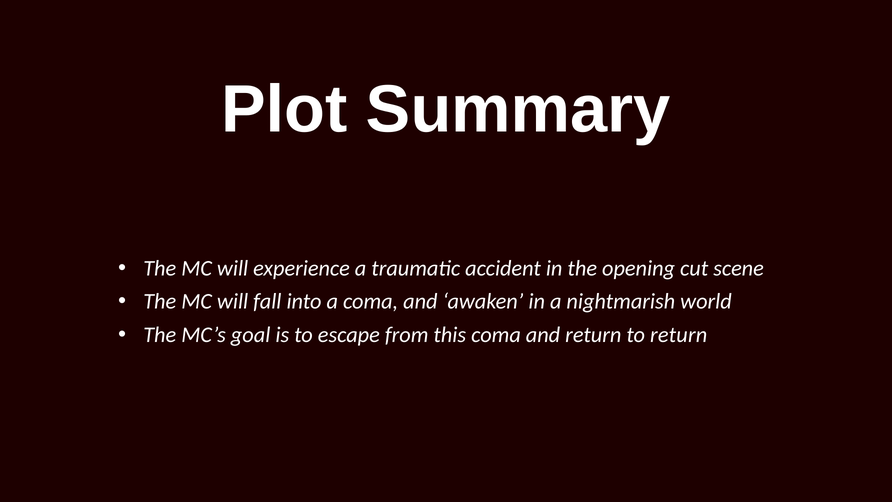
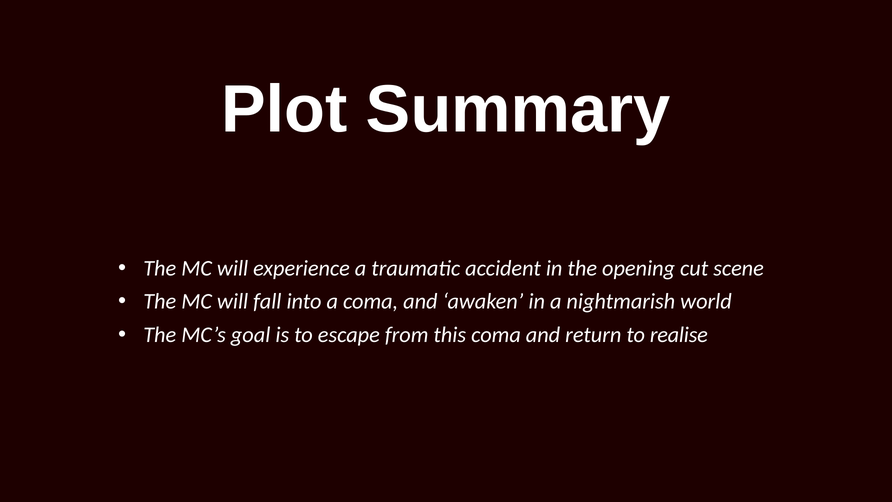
to return: return -> realise (679, 335)
